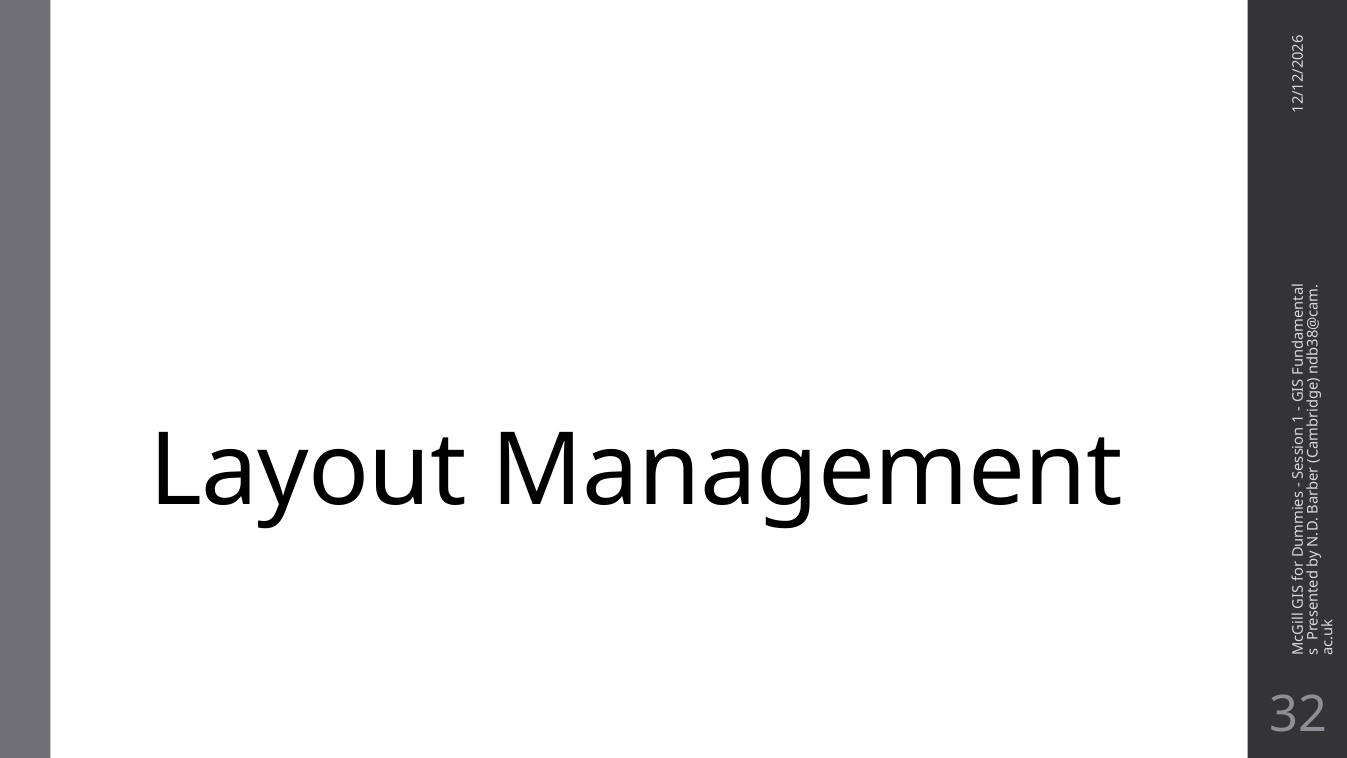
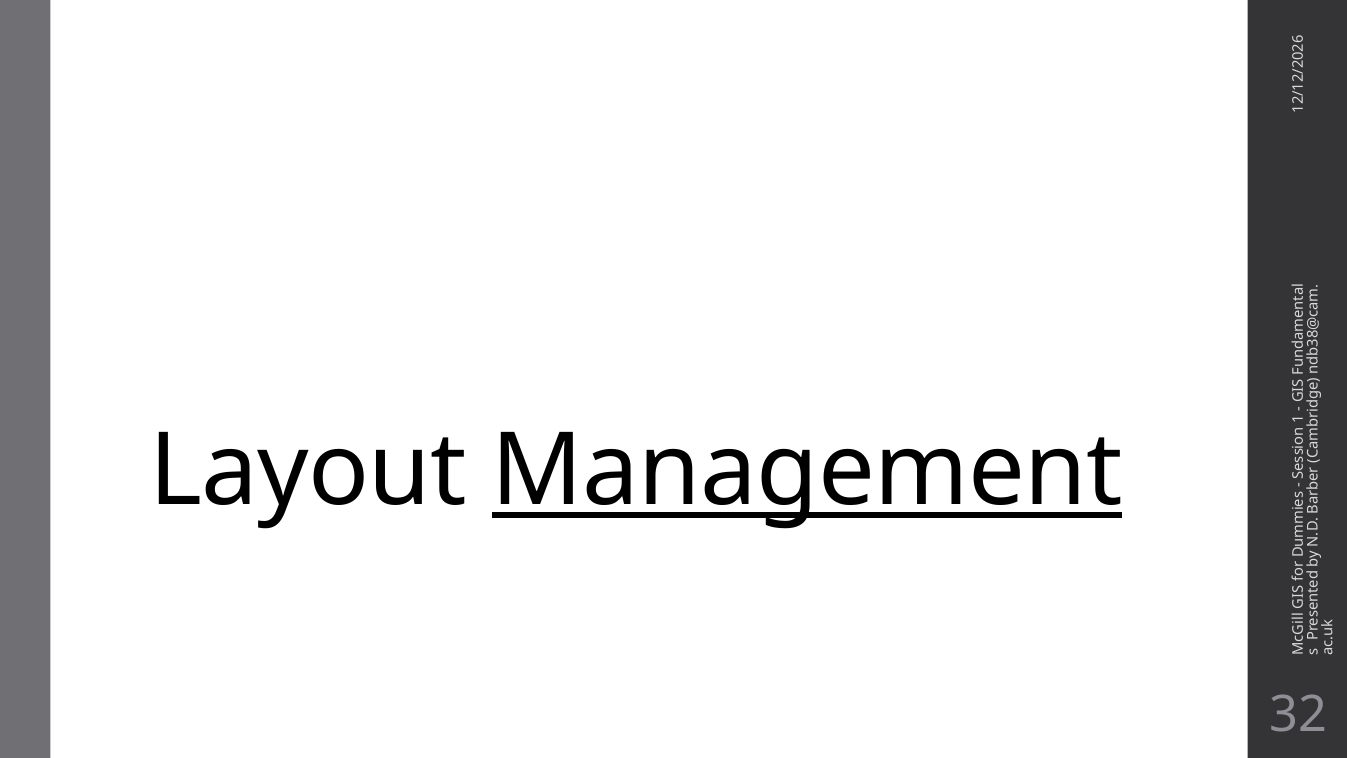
Management underline: none -> present (807, 471)
